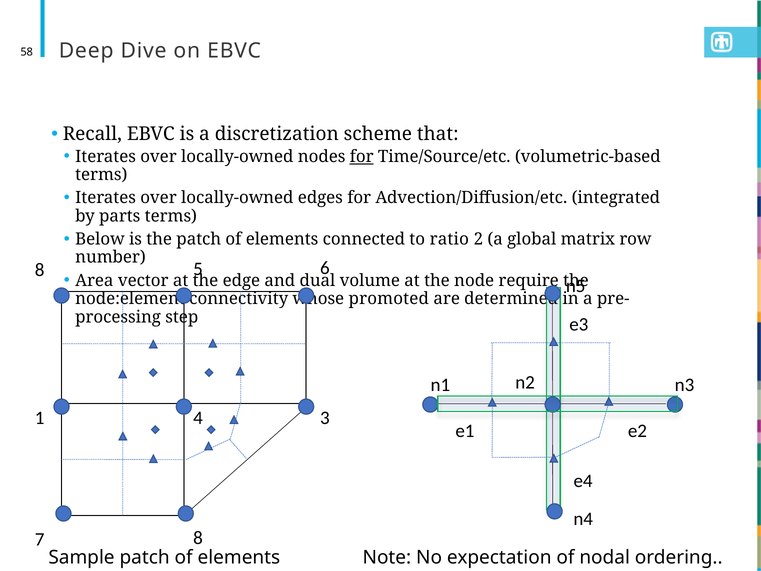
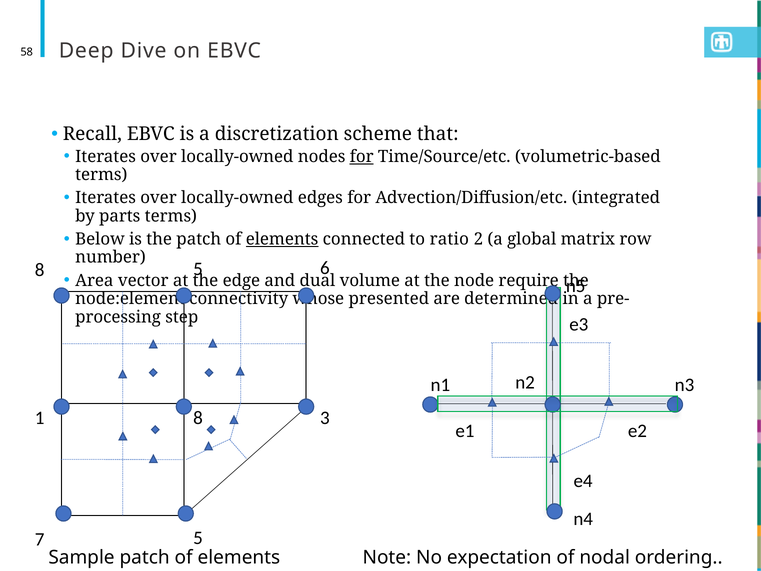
elements underline: none -> present (282, 239)
promoted: promoted -> presented (389, 299)
1 4: 4 -> 8 (198, 418)
7 8: 8 -> 5 (198, 538)
